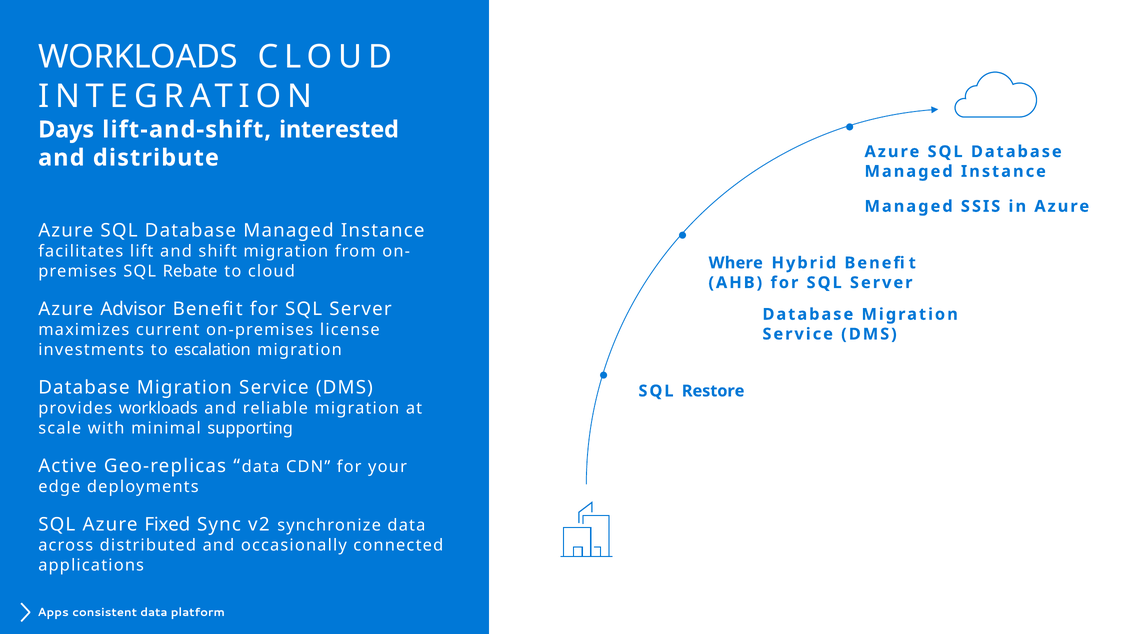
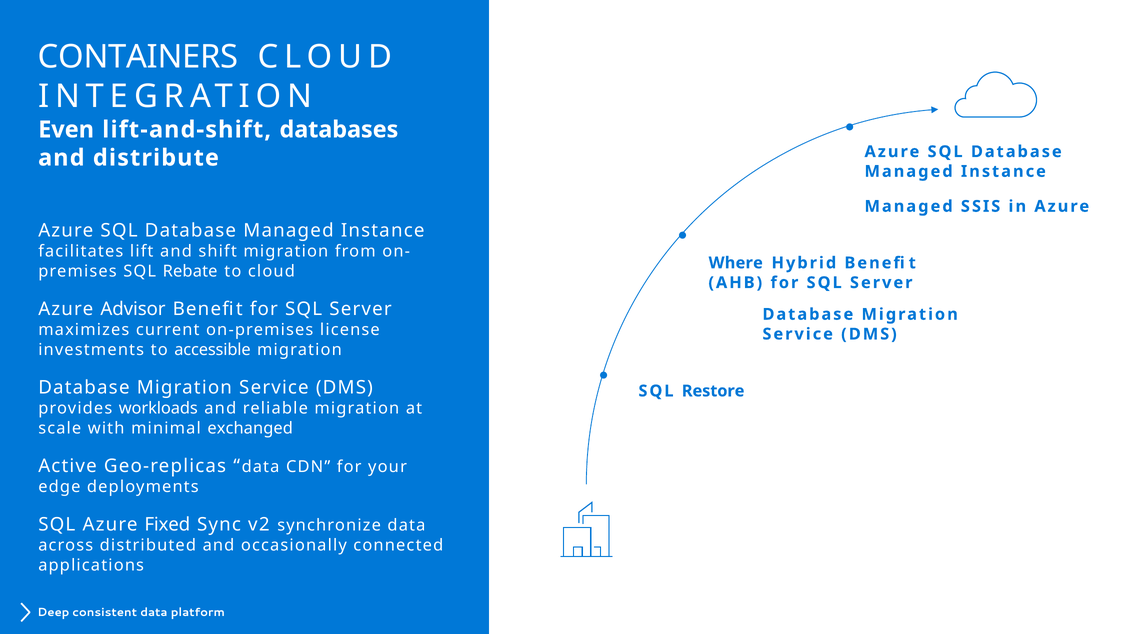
WORKLOADS: WORKLOADS -> CONTAINERS (138, 57)
Days: Days -> Even (66, 130)
interested: interested -> databases (339, 130)
escalation: escalation -> accessible (212, 350)
supporting: supporting -> exchanged (250, 428)
Apps: Apps -> Deep (53, 612)
